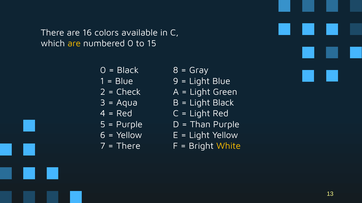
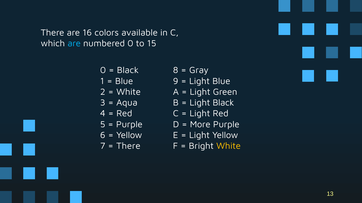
are colour: yellow -> light blue (74, 44)
Check: Check -> White (129, 92)
Than: Than -> More (200, 125)
